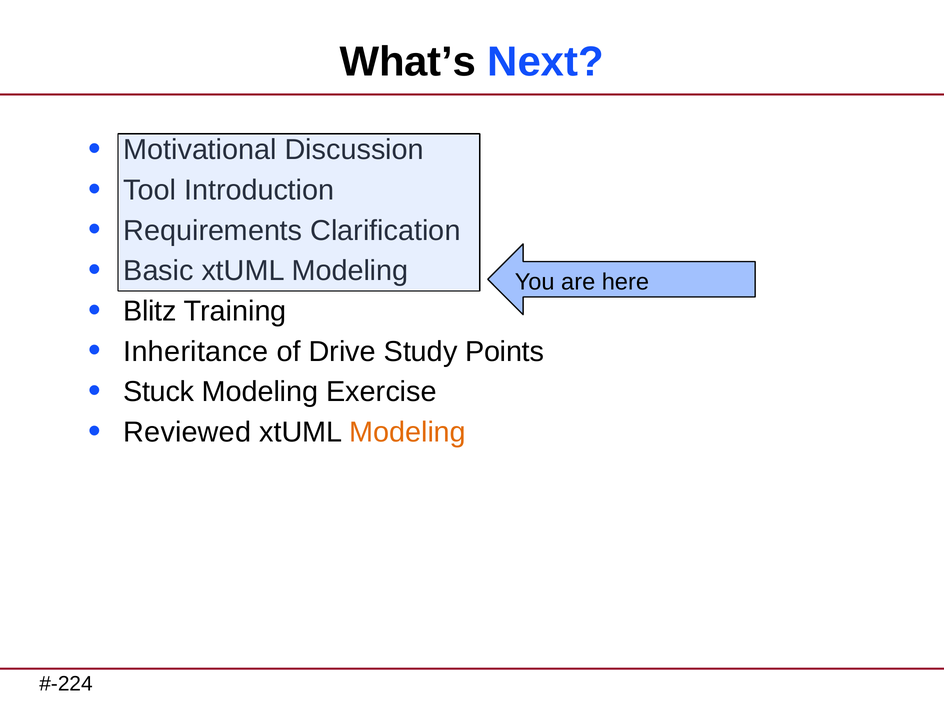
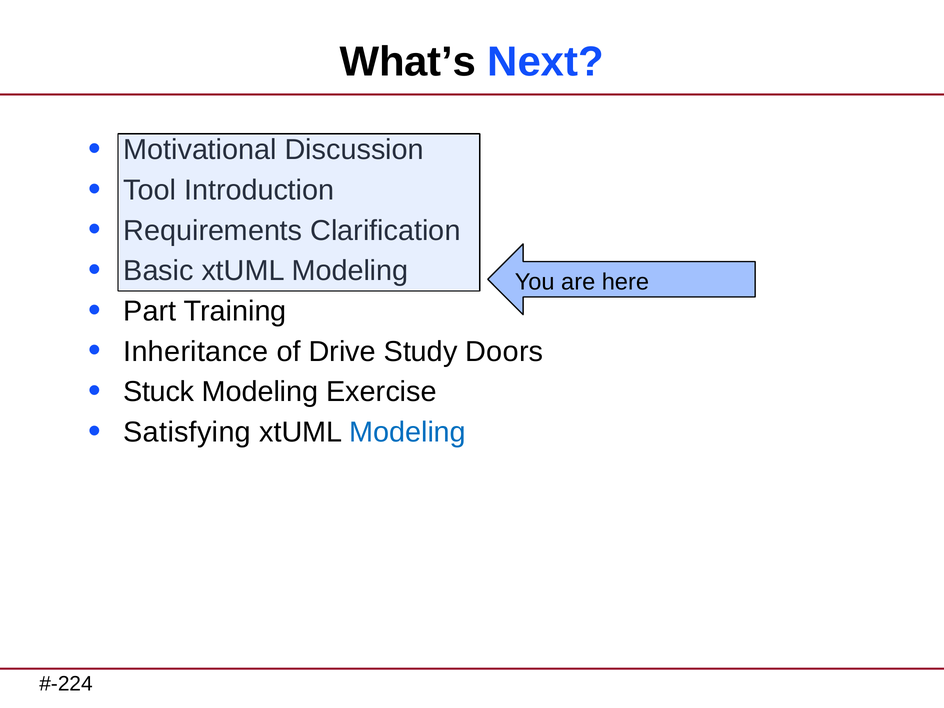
Blitz: Blitz -> Part (150, 311)
Points: Points -> Doors (504, 352)
Reviewed: Reviewed -> Satisfying (187, 432)
Modeling colour: orange -> blue (408, 432)
